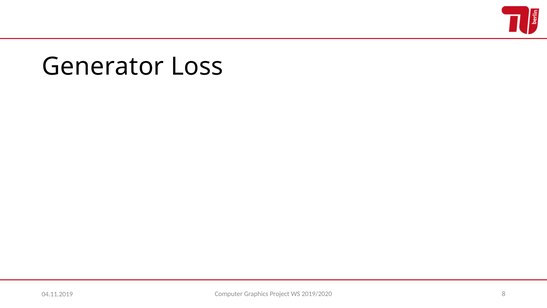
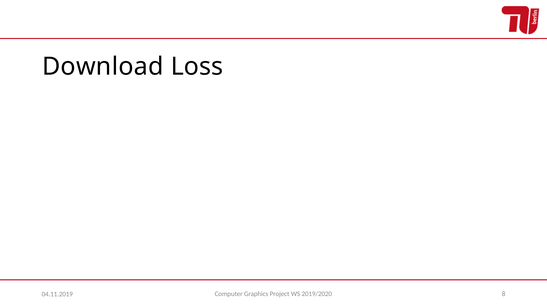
Generator: Generator -> Download (103, 67)
